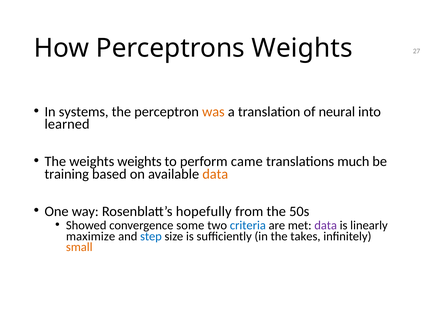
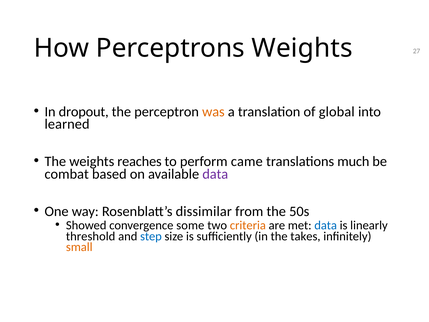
systems: systems -> dropout (84, 112)
neural: neural -> global (337, 112)
weights weights: weights -> reaches (139, 161)
training: training -> combat (67, 174)
data colour: orange -> purple (215, 174)
hopefully: hopefully -> dissimilar (204, 211)
criteria colour: blue -> orange (248, 225)
data colour: purple -> blue (326, 225)
maximize: maximize -> threshold (91, 236)
